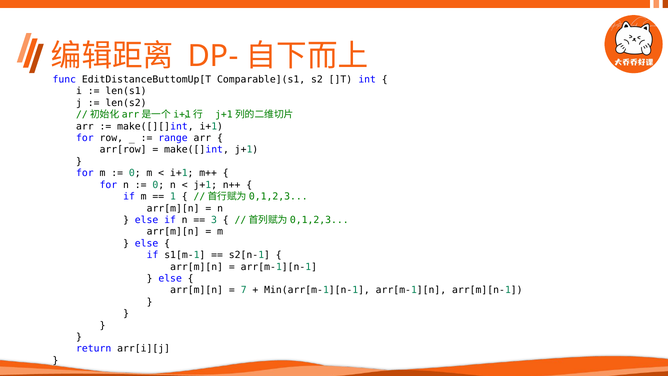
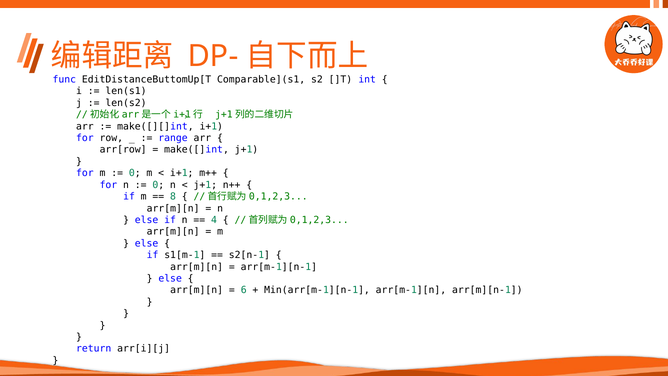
1: 1 -> 8 (173, 196)
3: 3 -> 4 (214, 220)
7: 7 -> 6 (244, 290)
